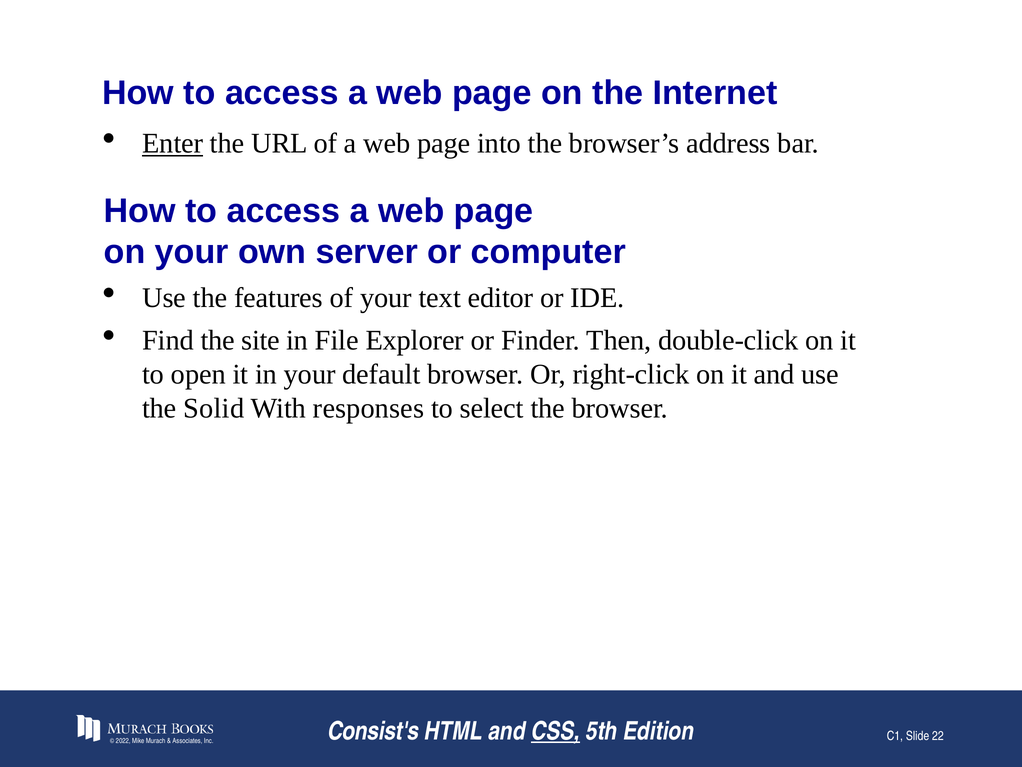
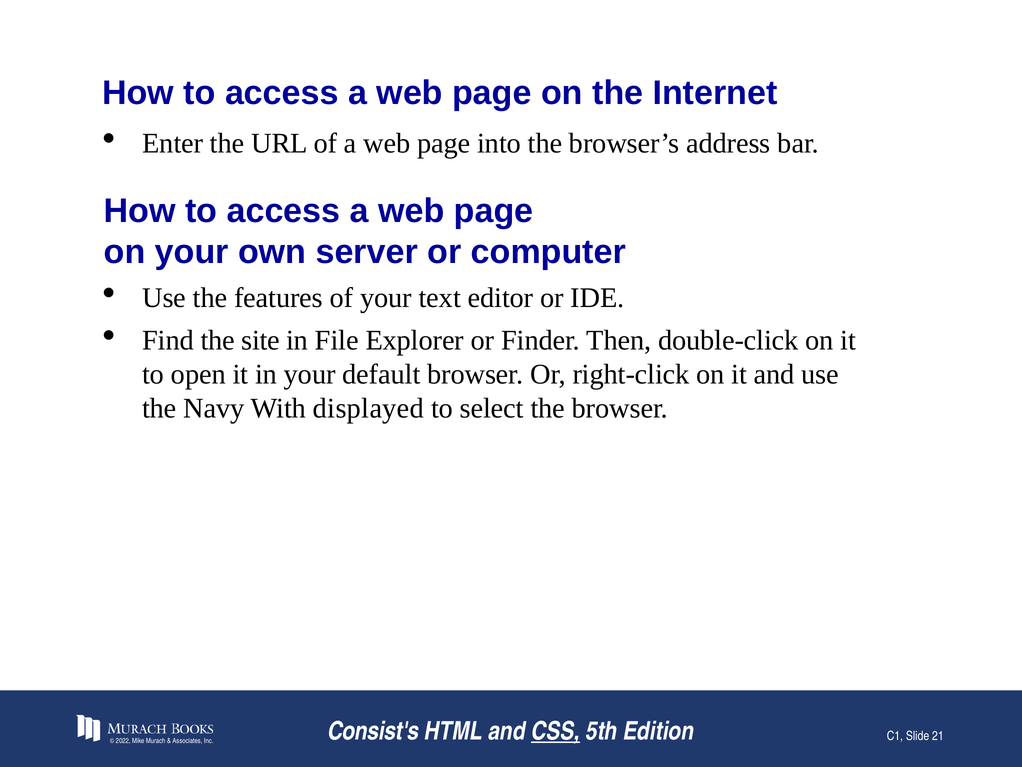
Enter underline: present -> none (173, 143)
Solid: Solid -> Navy (214, 408)
responses: responses -> displayed (368, 408)
22: 22 -> 21 (938, 735)
